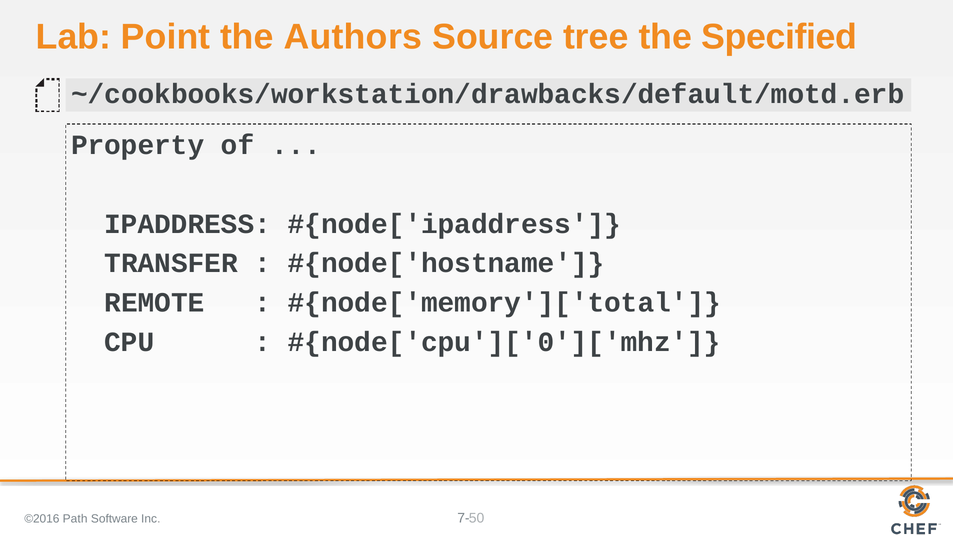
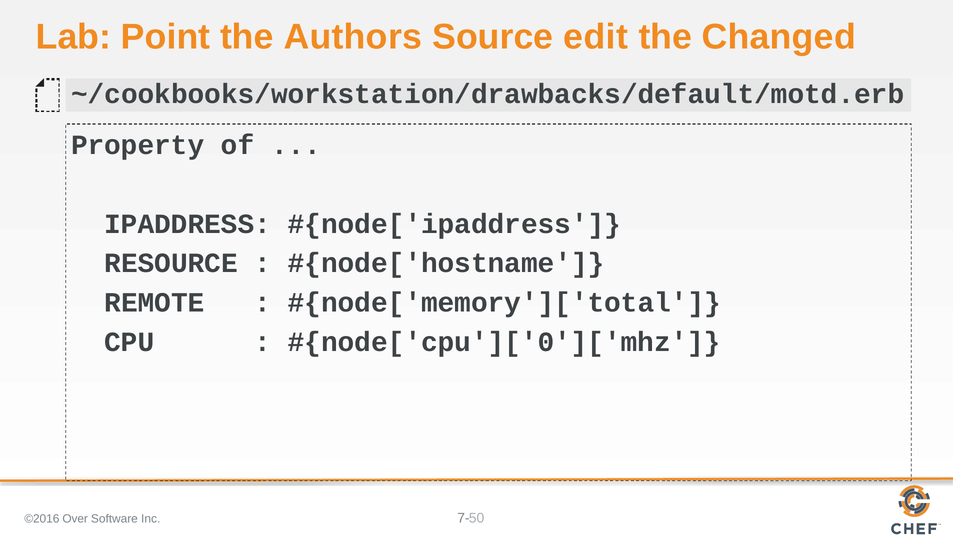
tree: tree -> edit (596, 37)
Specified: Specified -> Changed (779, 37)
TRANSFER: TRANSFER -> RESOURCE (171, 263)
Path: Path -> Over (75, 519)
